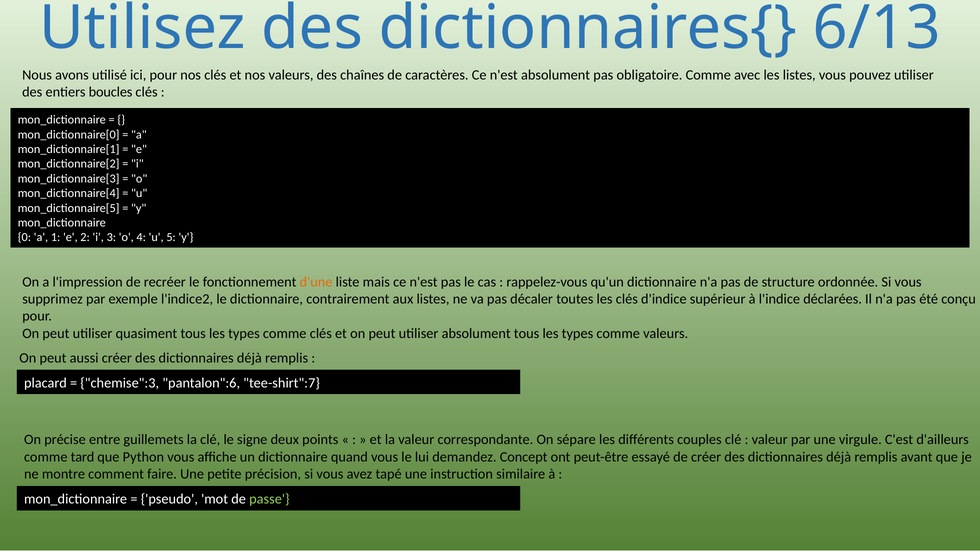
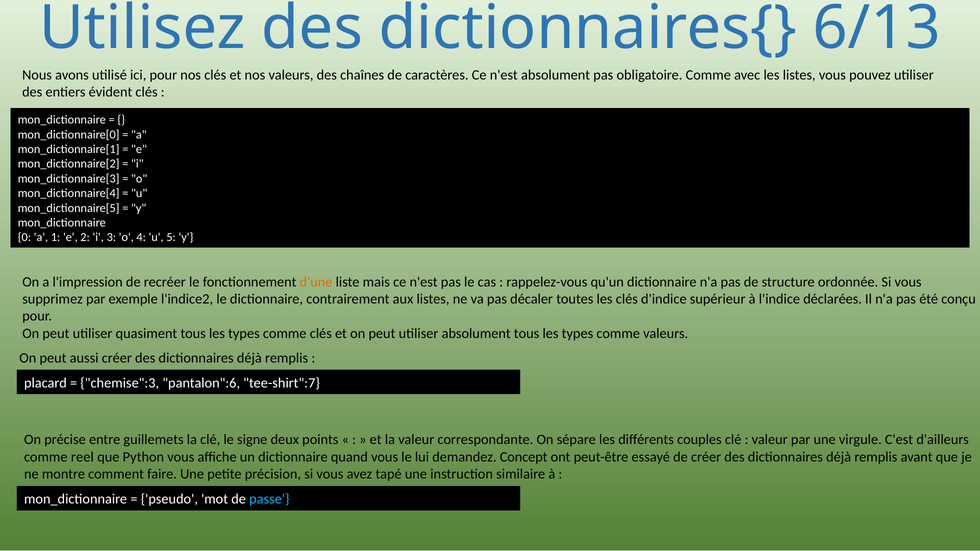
boucles: boucles -> évident (111, 92)
tard: tard -> reel (82, 457)
passe colour: light green -> light blue (269, 499)
